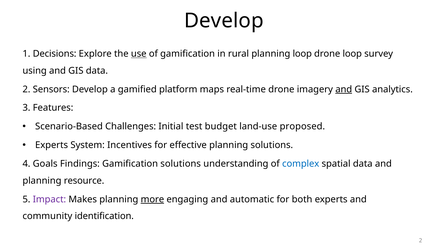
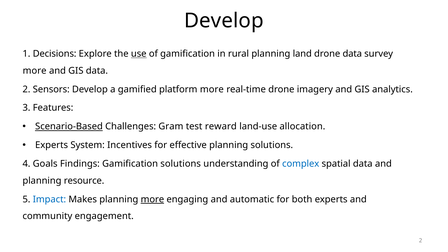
planning loop: loop -> land (302, 54)
drone loop: loop -> data (352, 54)
using: using -> more (35, 71)
platform maps: maps -> more (212, 89)
and underline: present -> none (344, 89)
Scenario-Based underline: none -> present (69, 127)
Initial: Initial -> Gram (171, 127)
budget: budget -> reward (221, 127)
proposed: proposed -> allocation (302, 127)
Impact colour: purple -> blue (49, 199)
identification: identification -> engagement (104, 216)
